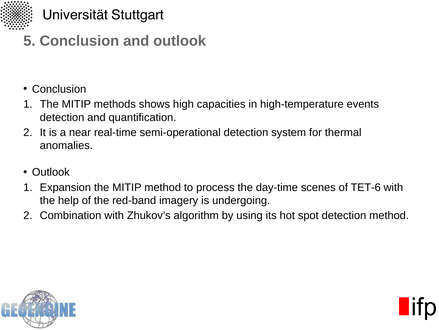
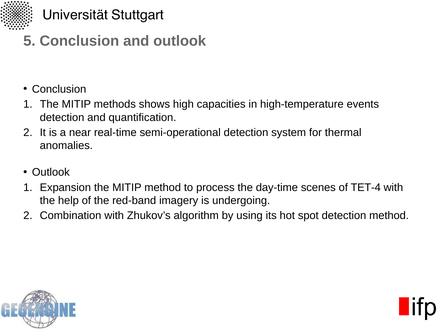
TET-6: TET-6 -> TET-4 (366, 187)
